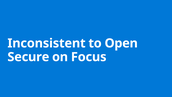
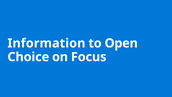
Inconsistent: Inconsistent -> Information (46, 43)
Secure: Secure -> Choice (28, 57)
